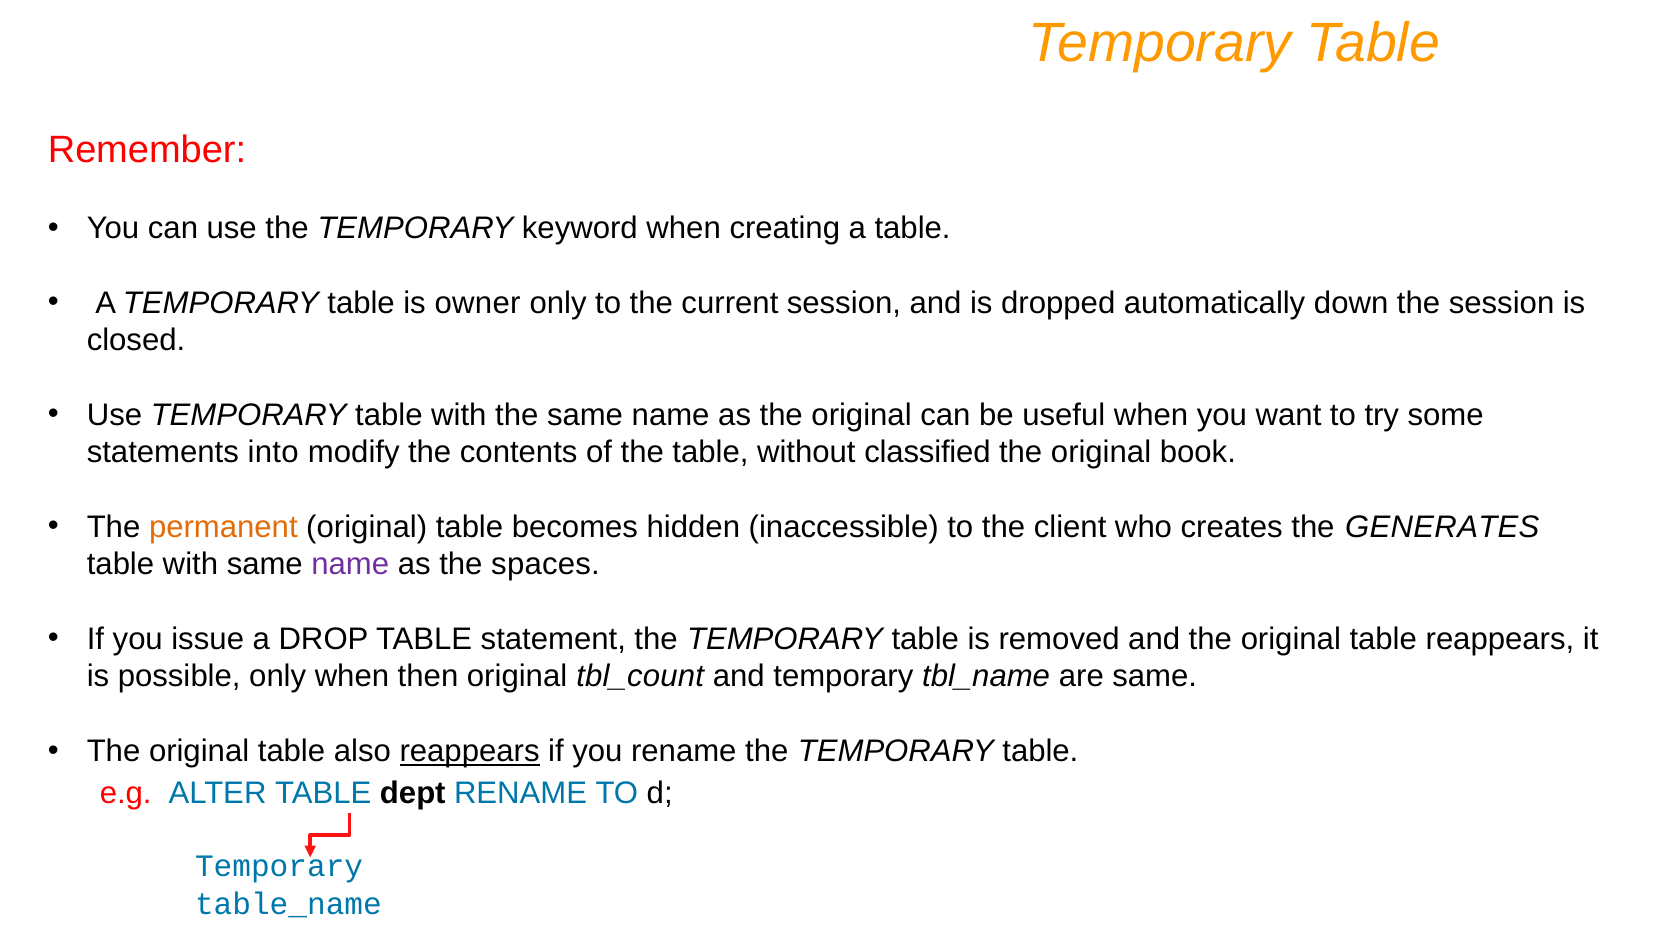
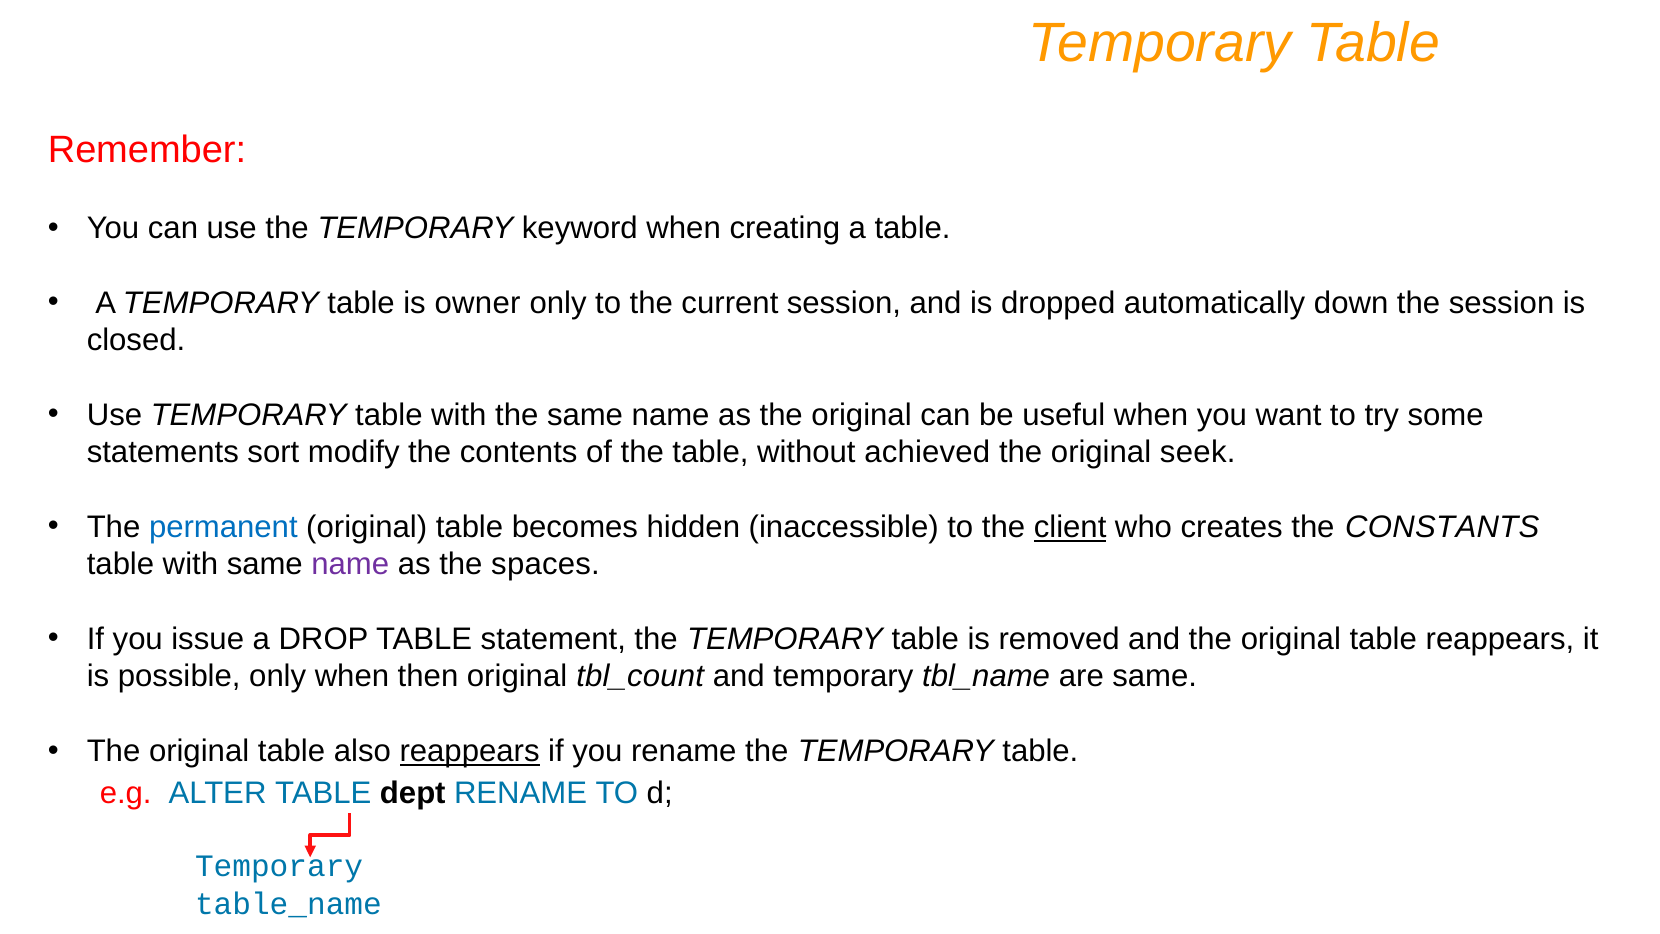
into: into -> sort (273, 452)
classified: classified -> achieved (927, 452)
book: book -> seek (1198, 452)
permanent colour: orange -> blue (223, 527)
client underline: none -> present (1070, 527)
GENERATES: GENERATES -> CONSTANTS (1442, 527)
